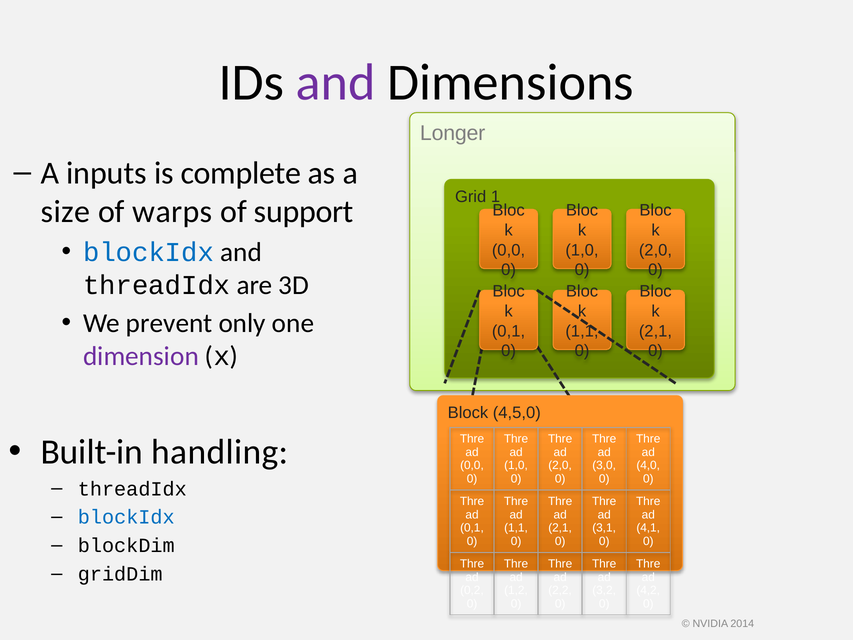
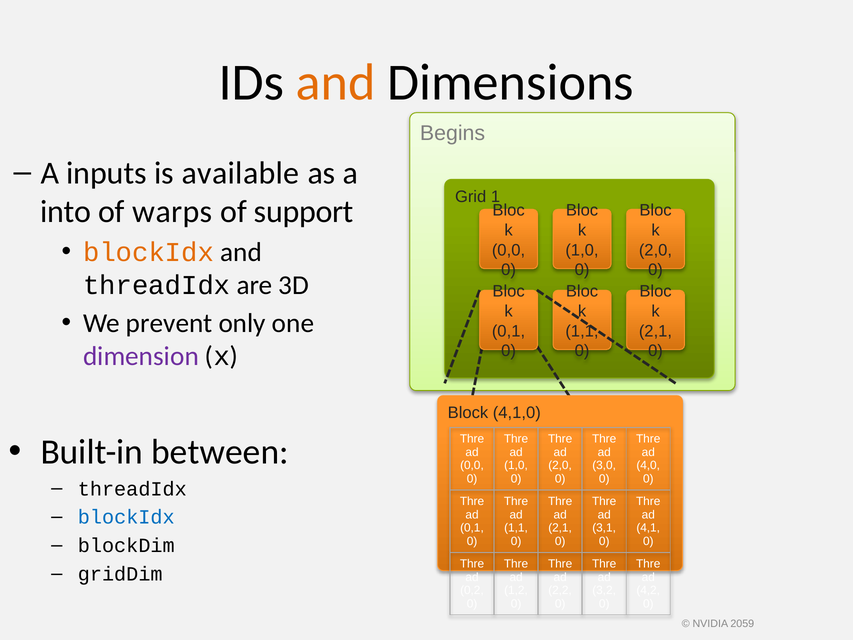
and colour: purple -> orange (336, 83)
Longer: Longer -> Begins (453, 133)
complete: complete -> available (241, 173)
size: size -> into (66, 211)
blockIdx colour: blue -> orange (149, 252)
4,5,0: 4,5,0 -> 4,1,0 (517, 412)
handling: handling -> between (220, 452)
2014: 2014 -> 2059 (742, 623)
